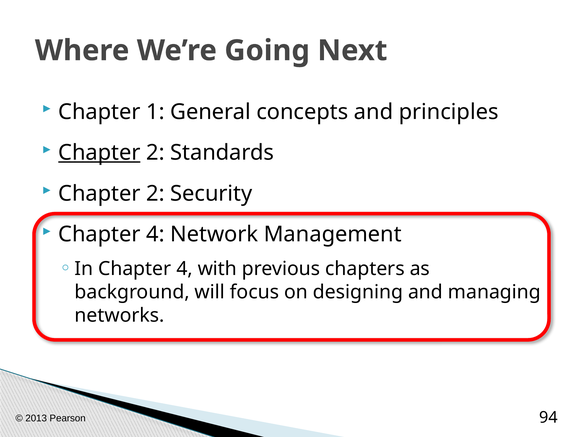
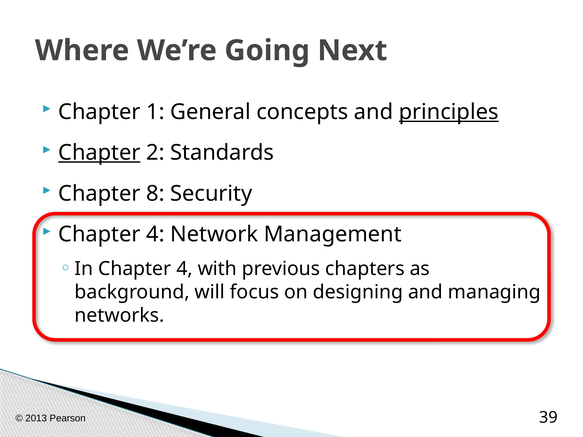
principles underline: none -> present (449, 112)
2: 2 -> 8 (155, 194)
94: 94 -> 39 (548, 418)
